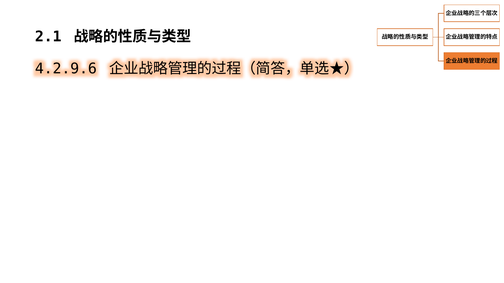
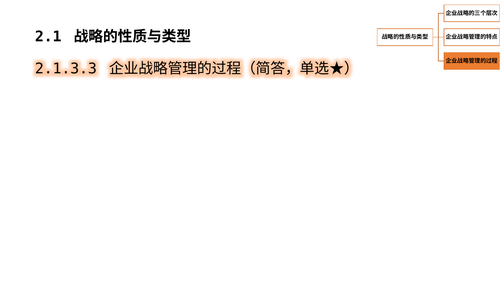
4.2.9.6: 4.2.9.6 -> 2.1.3.3 (66, 69)
